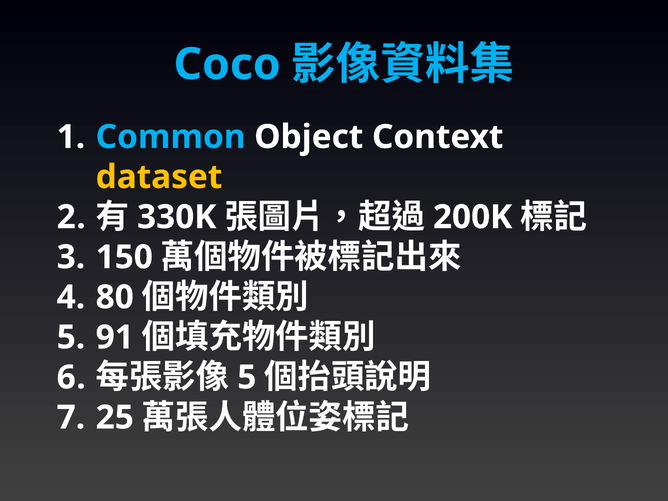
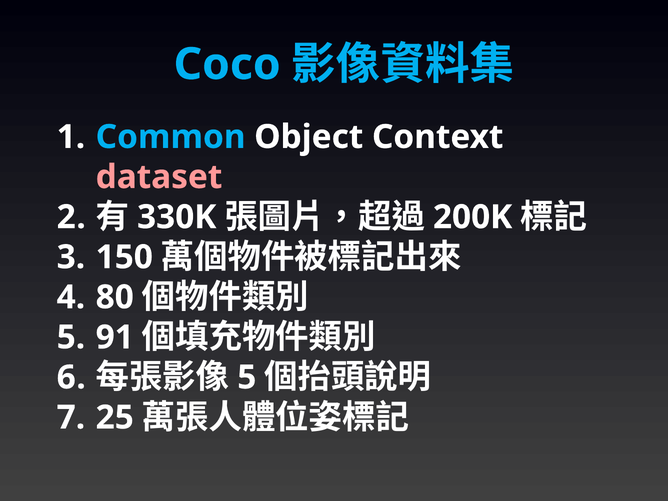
dataset colour: yellow -> pink (159, 177)
